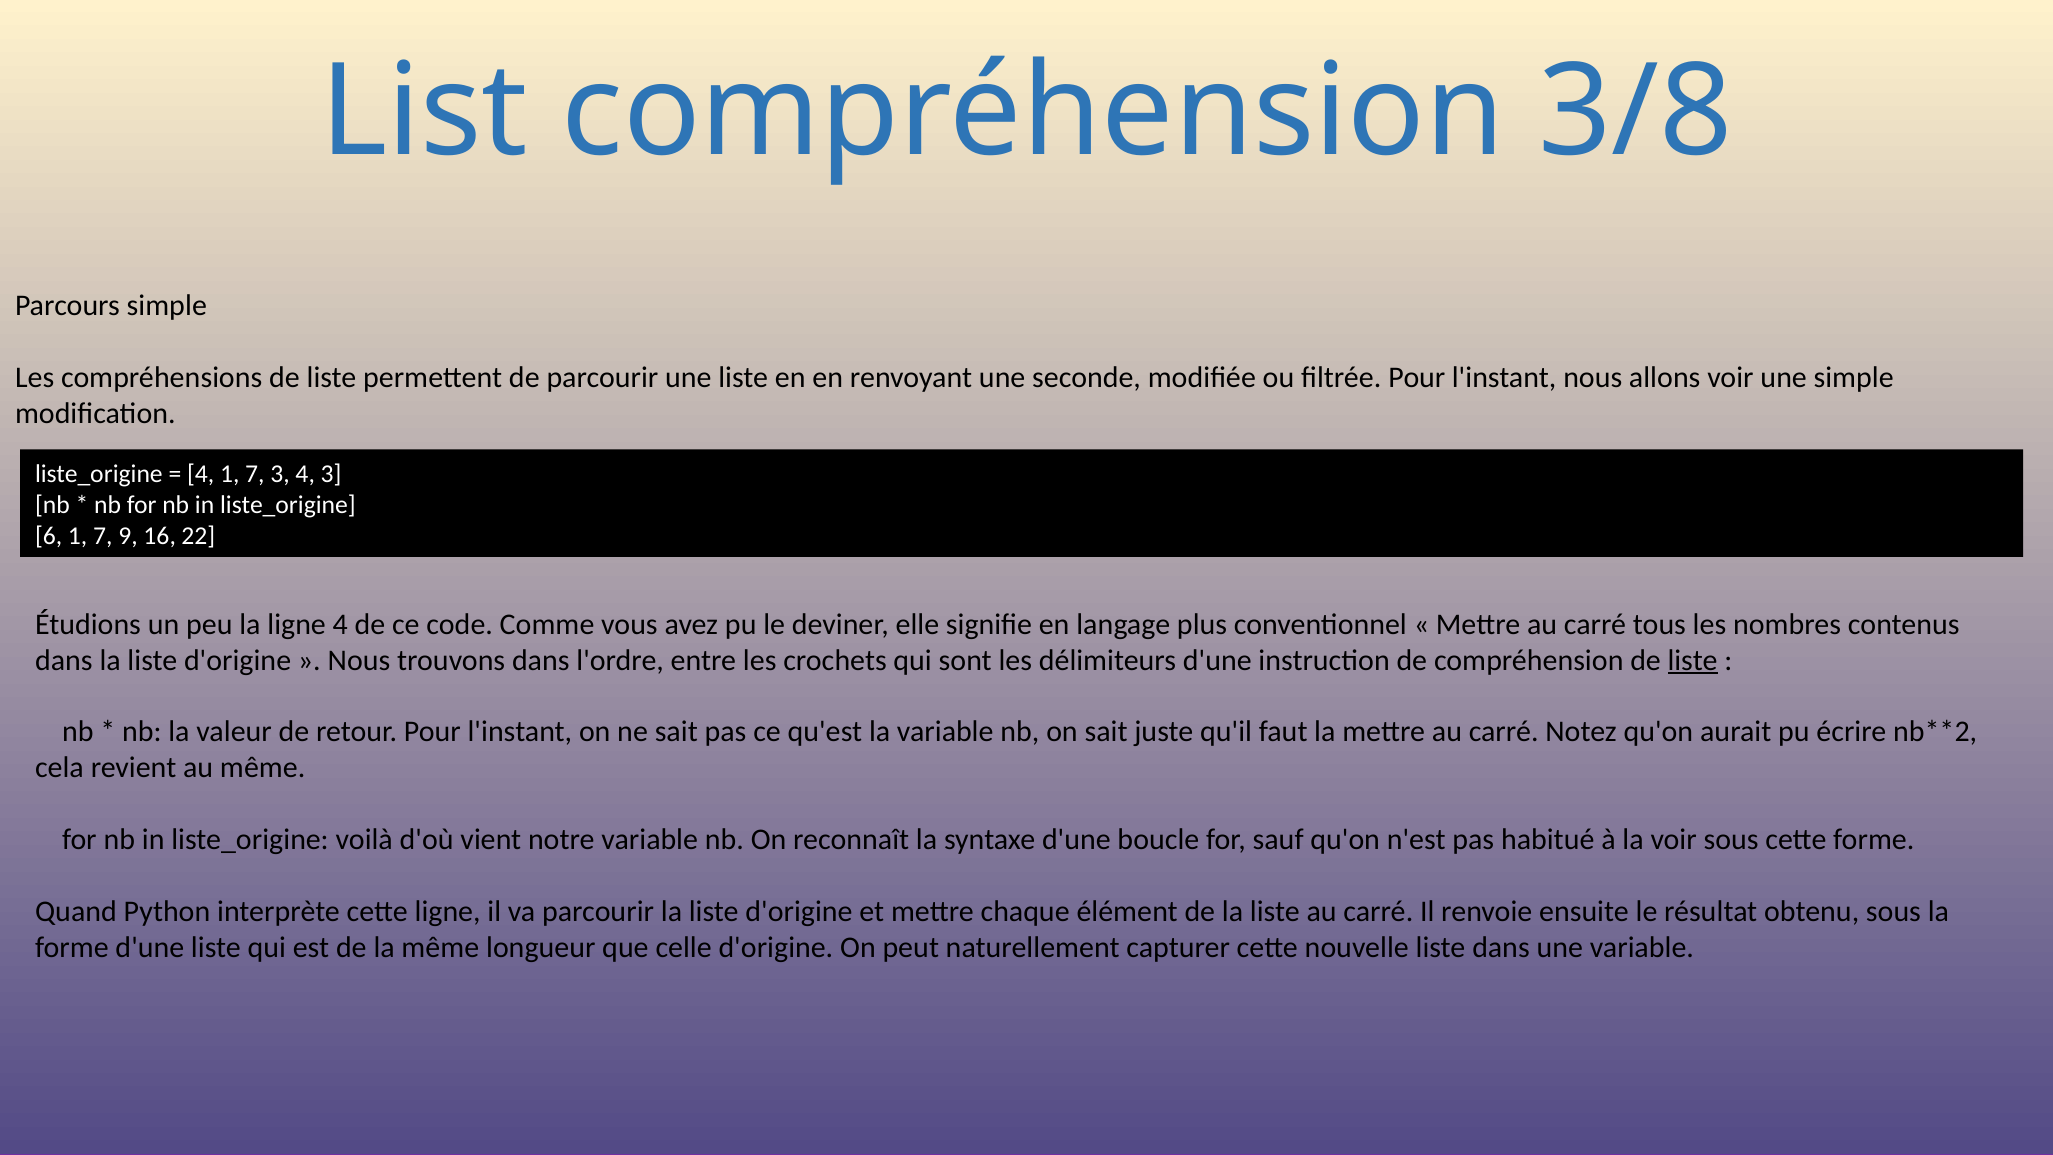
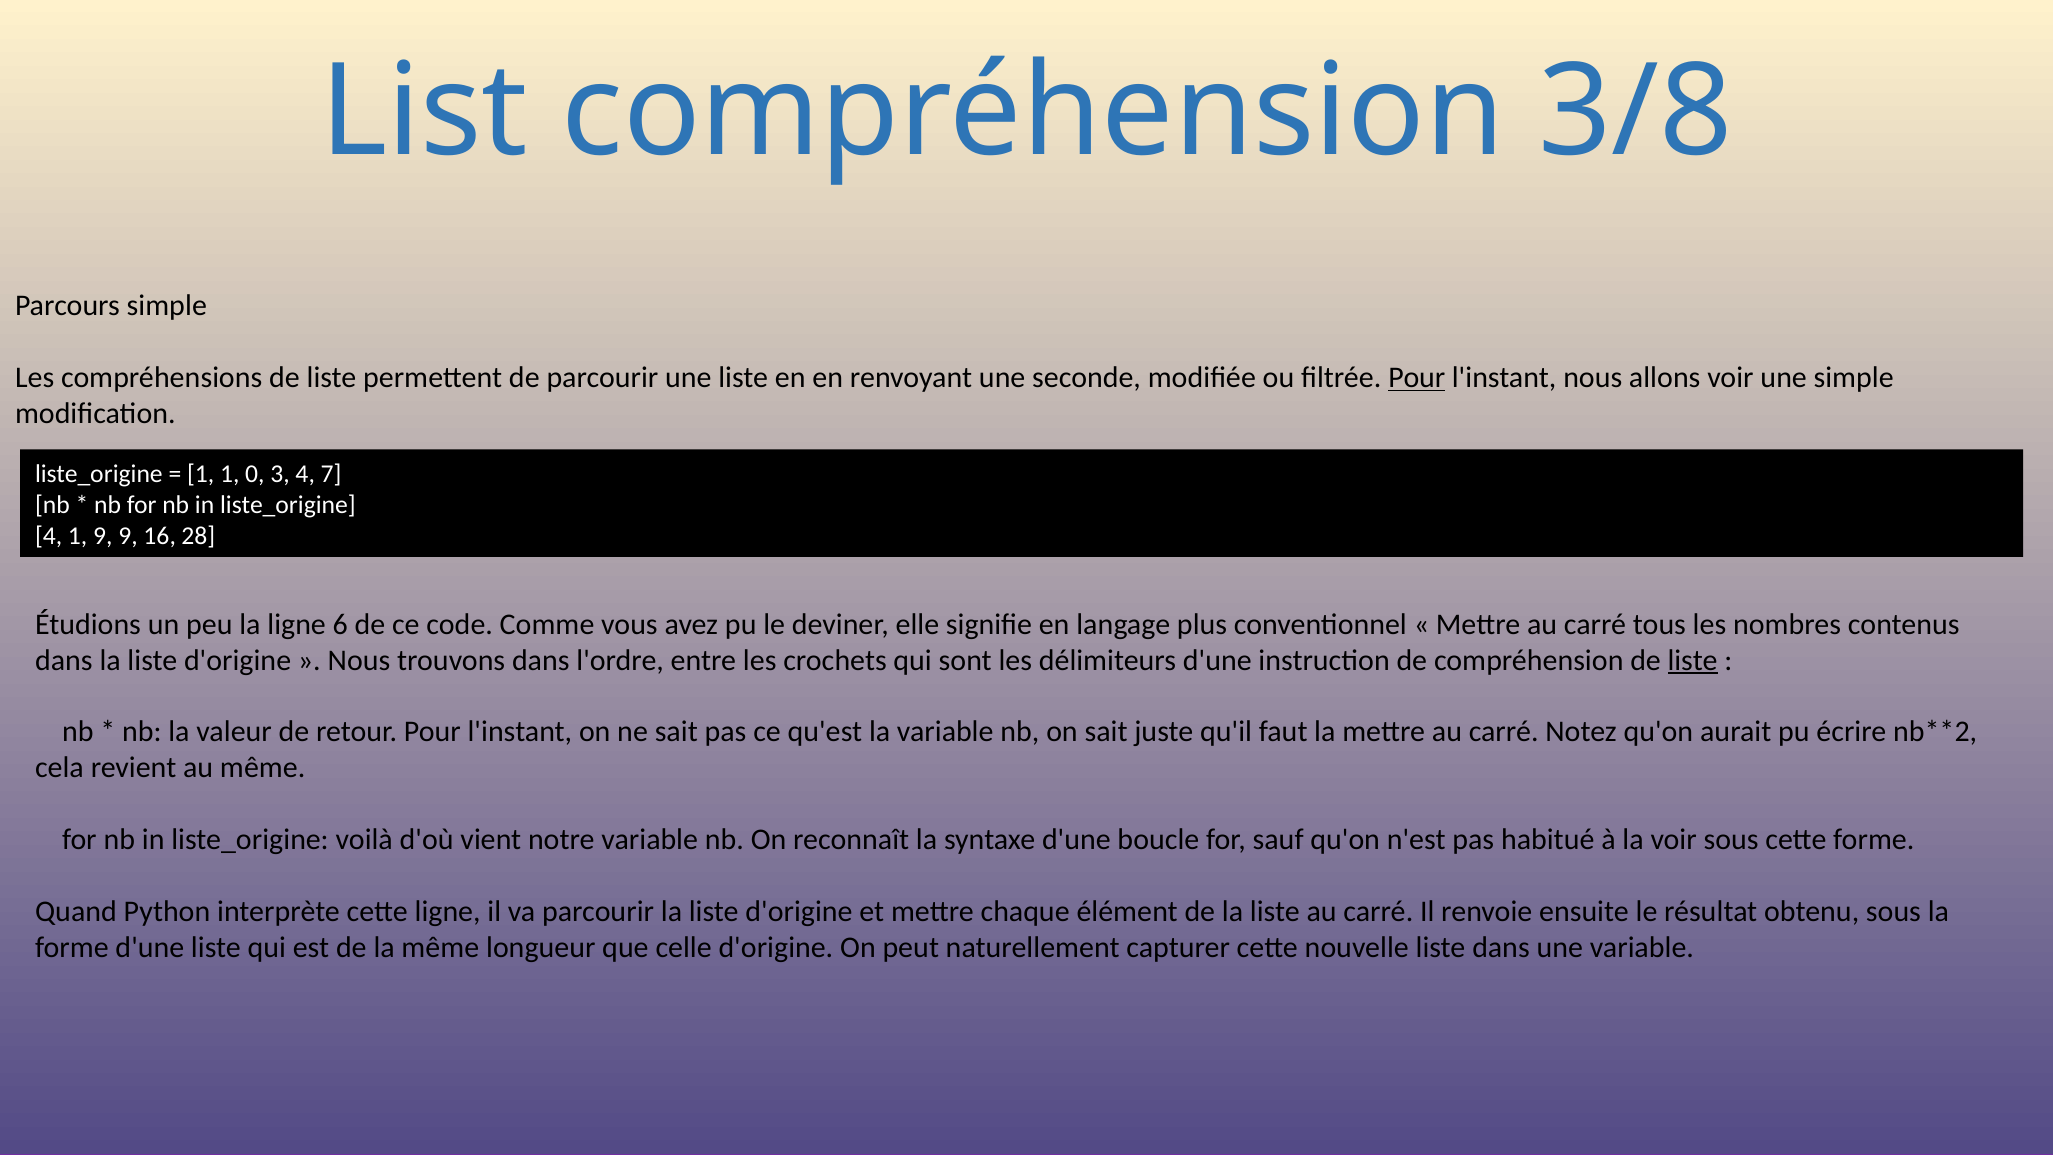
Pour underline: none -> present (1417, 377)
4: 4 -> 1 (201, 474)
7: 7 -> 0 (255, 474)
4 3: 3 -> 7 (331, 474)
6: 6 -> 4 (49, 536)
7: 7 -> 9 (103, 536)
22: 22 -> 28 (198, 536)
ligne 4: 4 -> 6 (340, 624)
